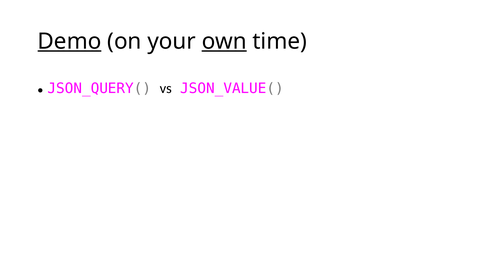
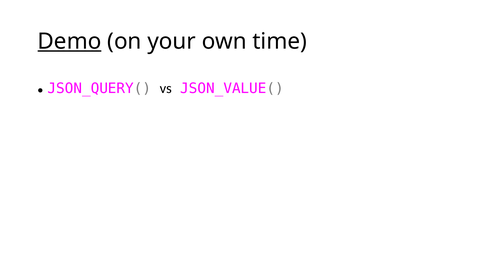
own underline: present -> none (224, 41)
